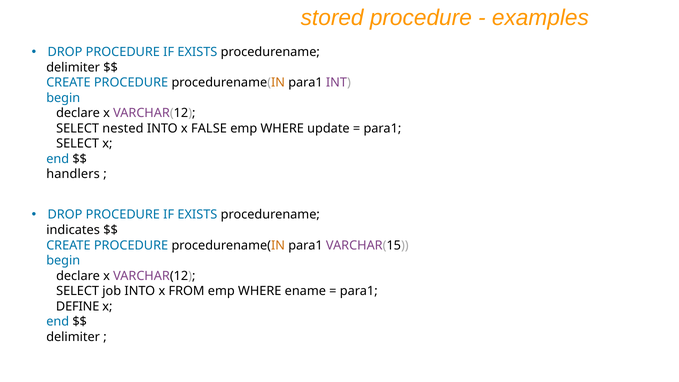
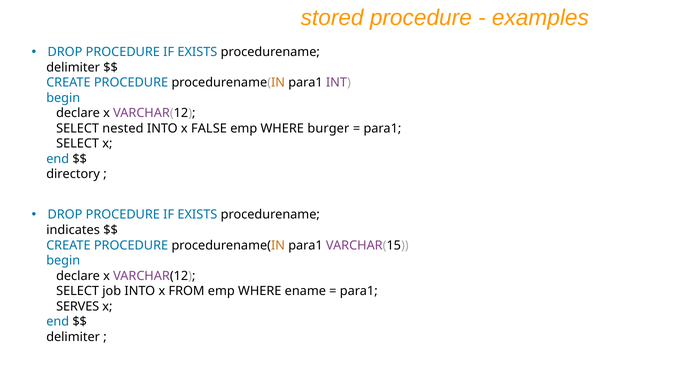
update: update -> burger (328, 128)
handlers: handlers -> directory (73, 174)
DEFINE: DEFINE -> SERVES (78, 306)
